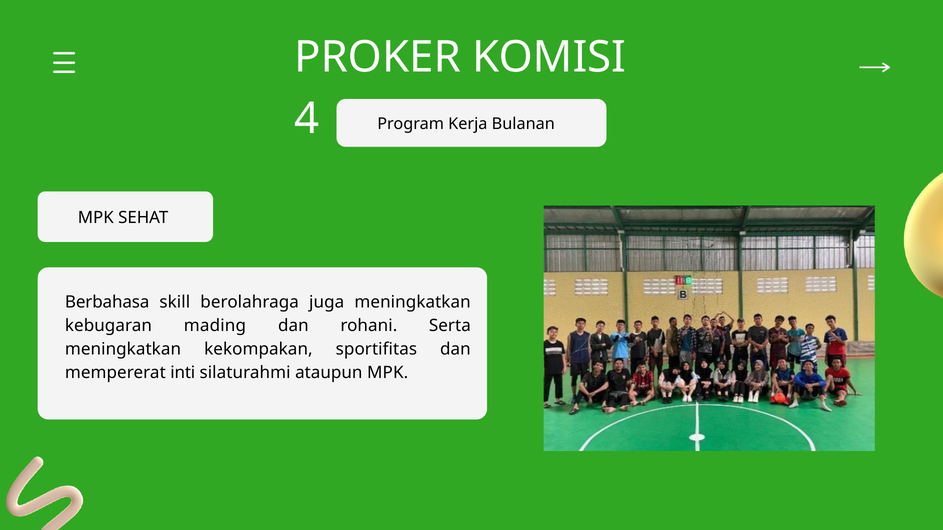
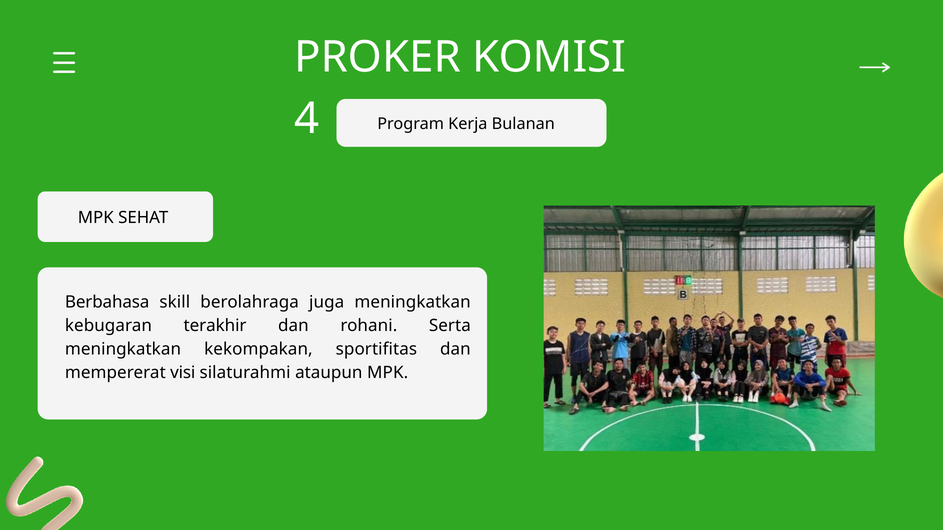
mading: mading -> terakhir (215, 326)
inti: inti -> visi (183, 373)
